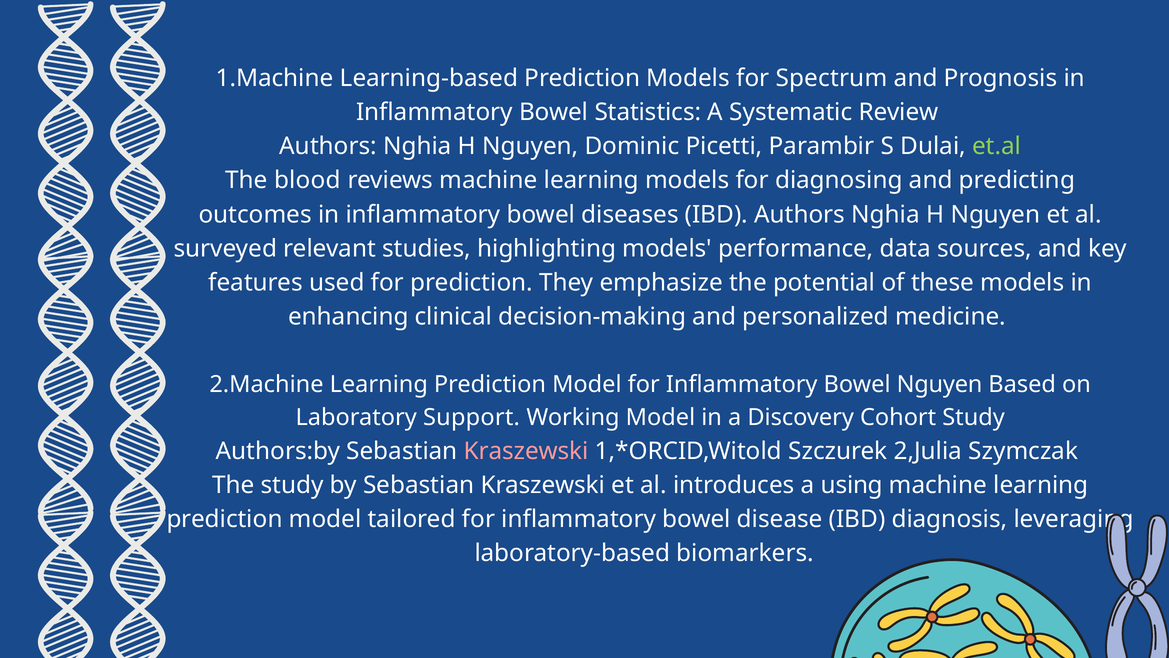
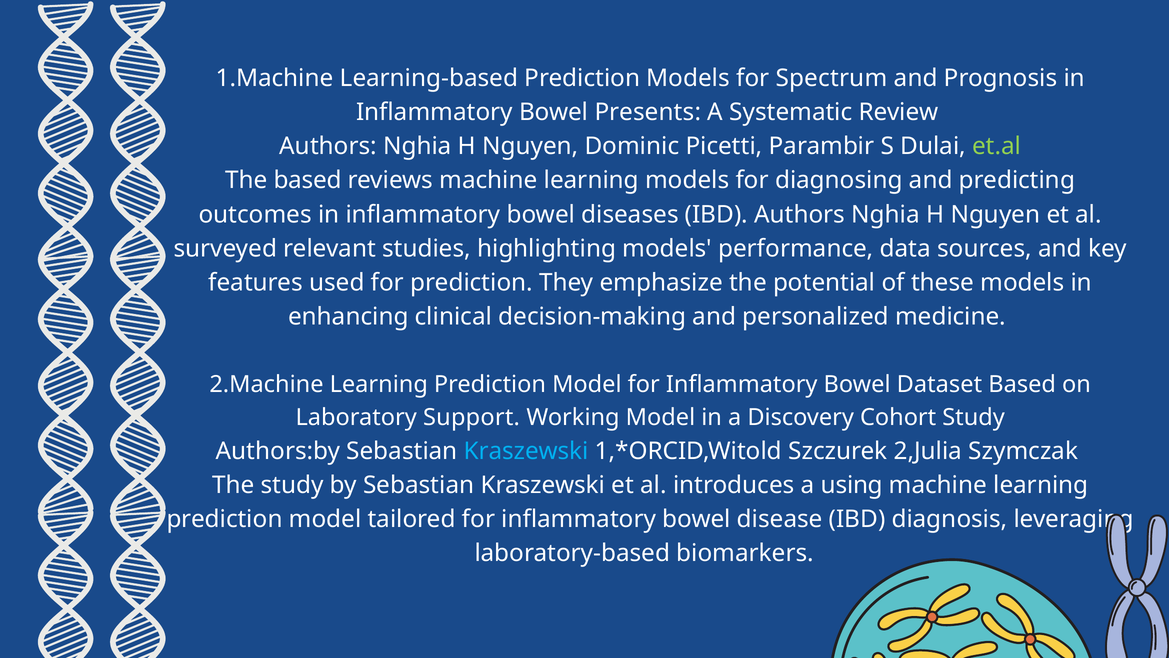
Statistics: Statistics -> Presents (648, 112)
The blood: blood -> based (308, 180)
Bowel Nguyen: Nguyen -> Dataset (939, 384)
Kraszewski colour: pink -> light blue (526, 451)
